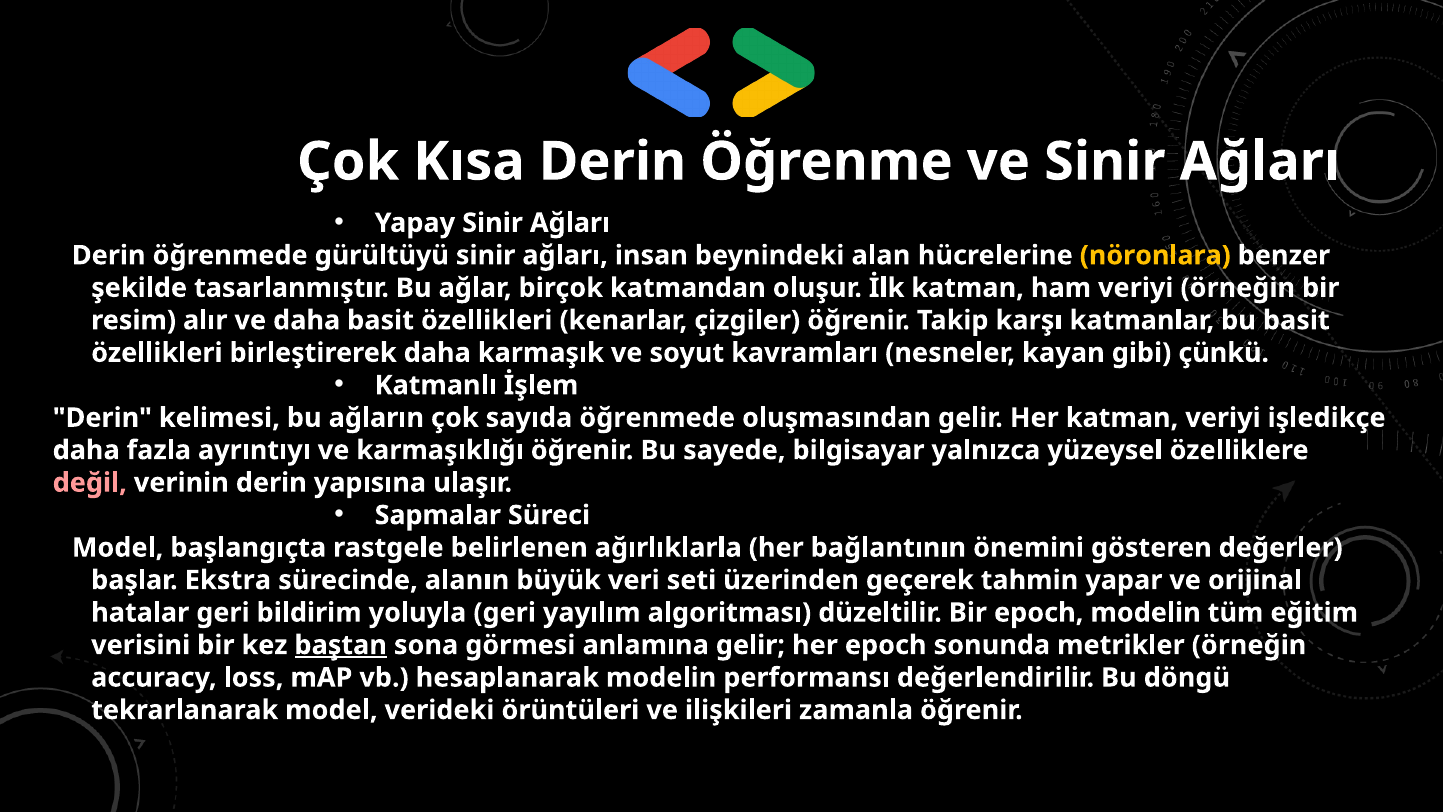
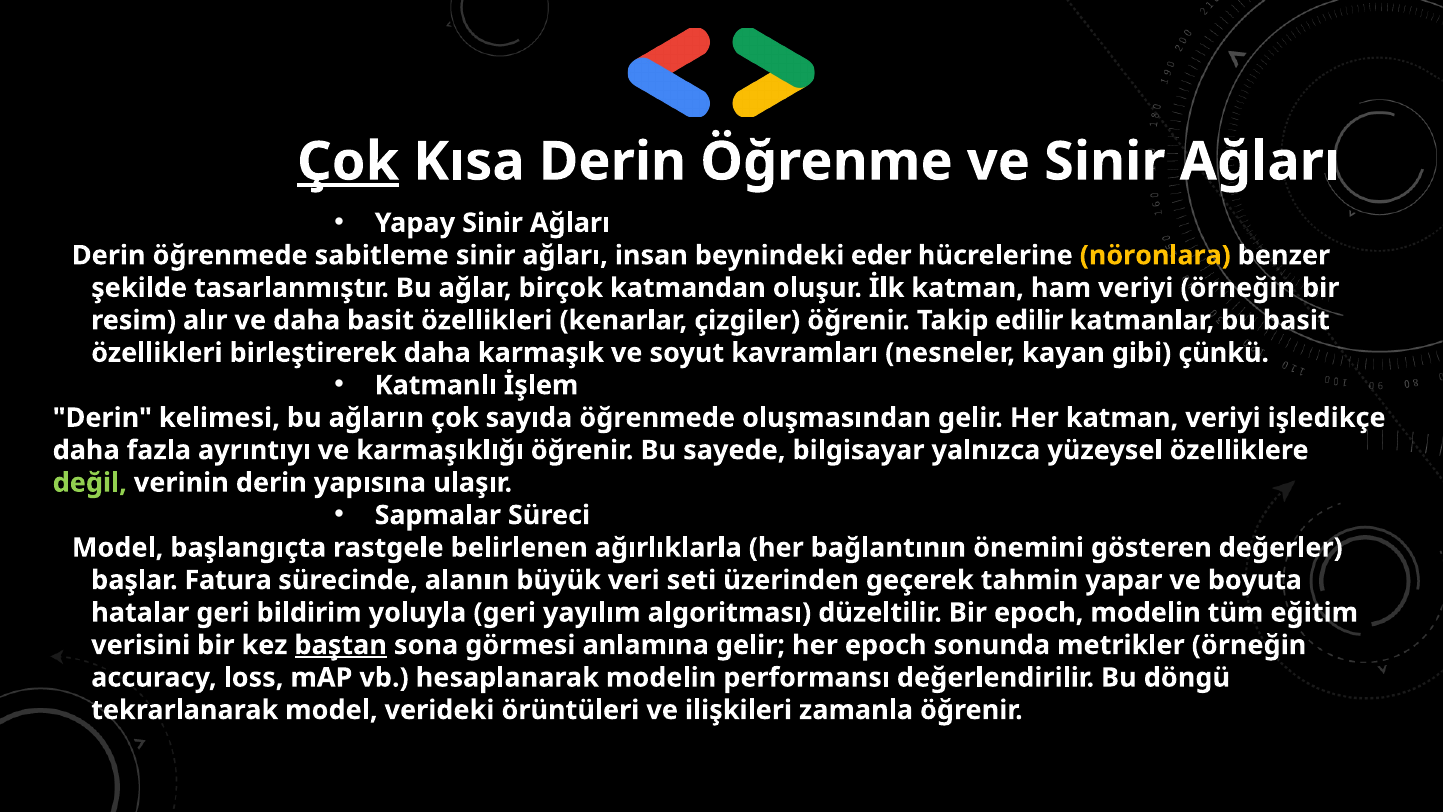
Çok underline: none -> present (348, 162)
gürültüyü: gürültüyü -> sabitleme (382, 255)
alan: alan -> eder (881, 255)
karşı: karşı -> edilir (1029, 320)
değil colour: pink -> light green (90, 483)
Ekstra: Ekstra -> Fatura (228, 580)
orijinal: orijinal -> boyuta (1255, 580)
